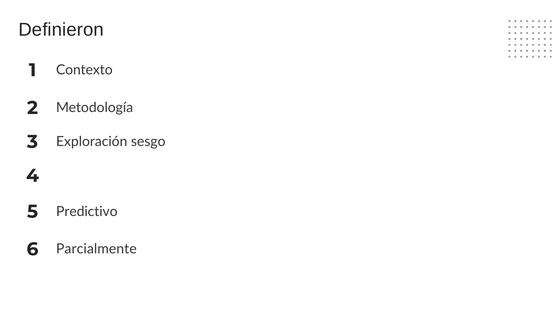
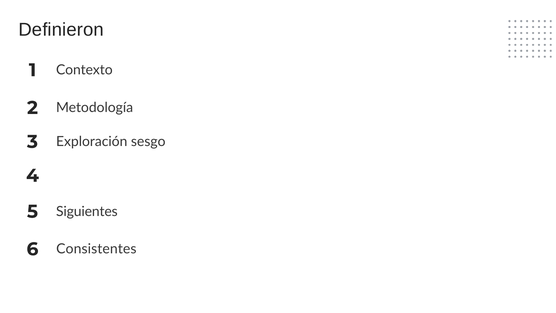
Predictivo: Predictivo -> Siguientes (87, 211)
Parcialmente: Parcialmente -> Consistentes (96, 249)
